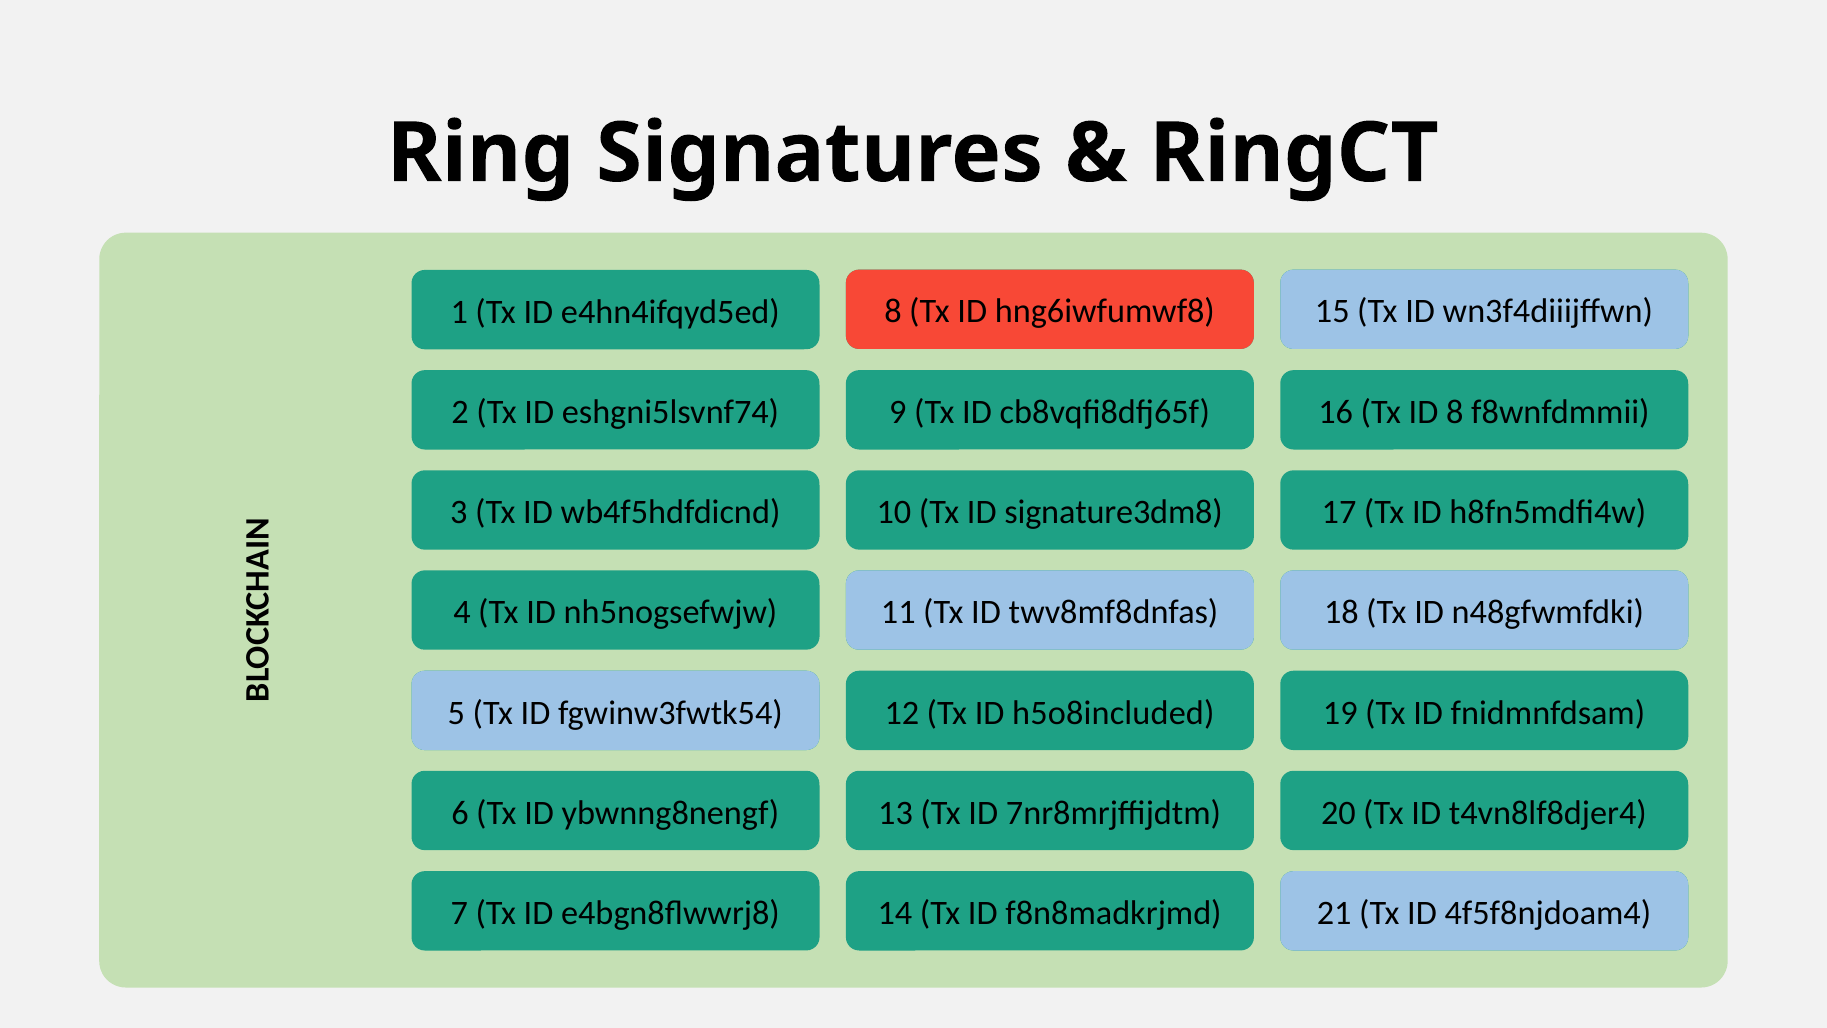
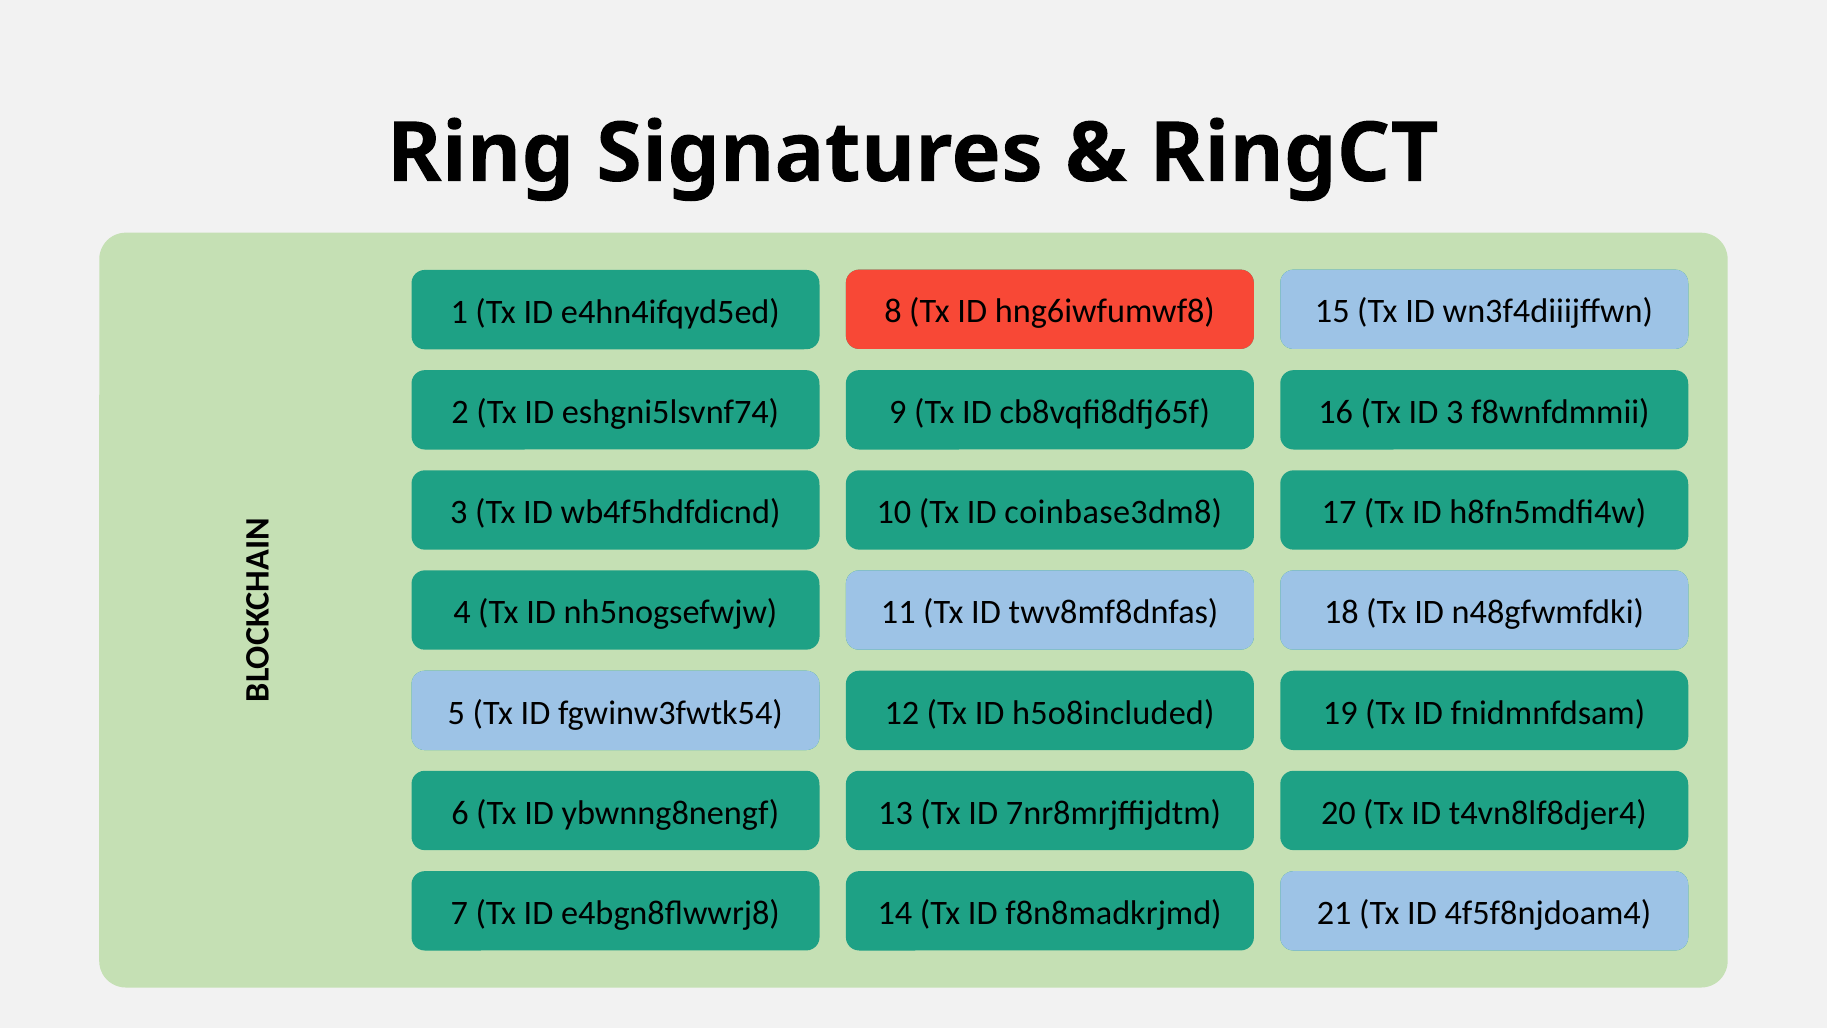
ID 8: 8 -> 3 (1455, 412)
signature3dm8: signature3dm8 -> coinbase3dm8 (1113, 512)
